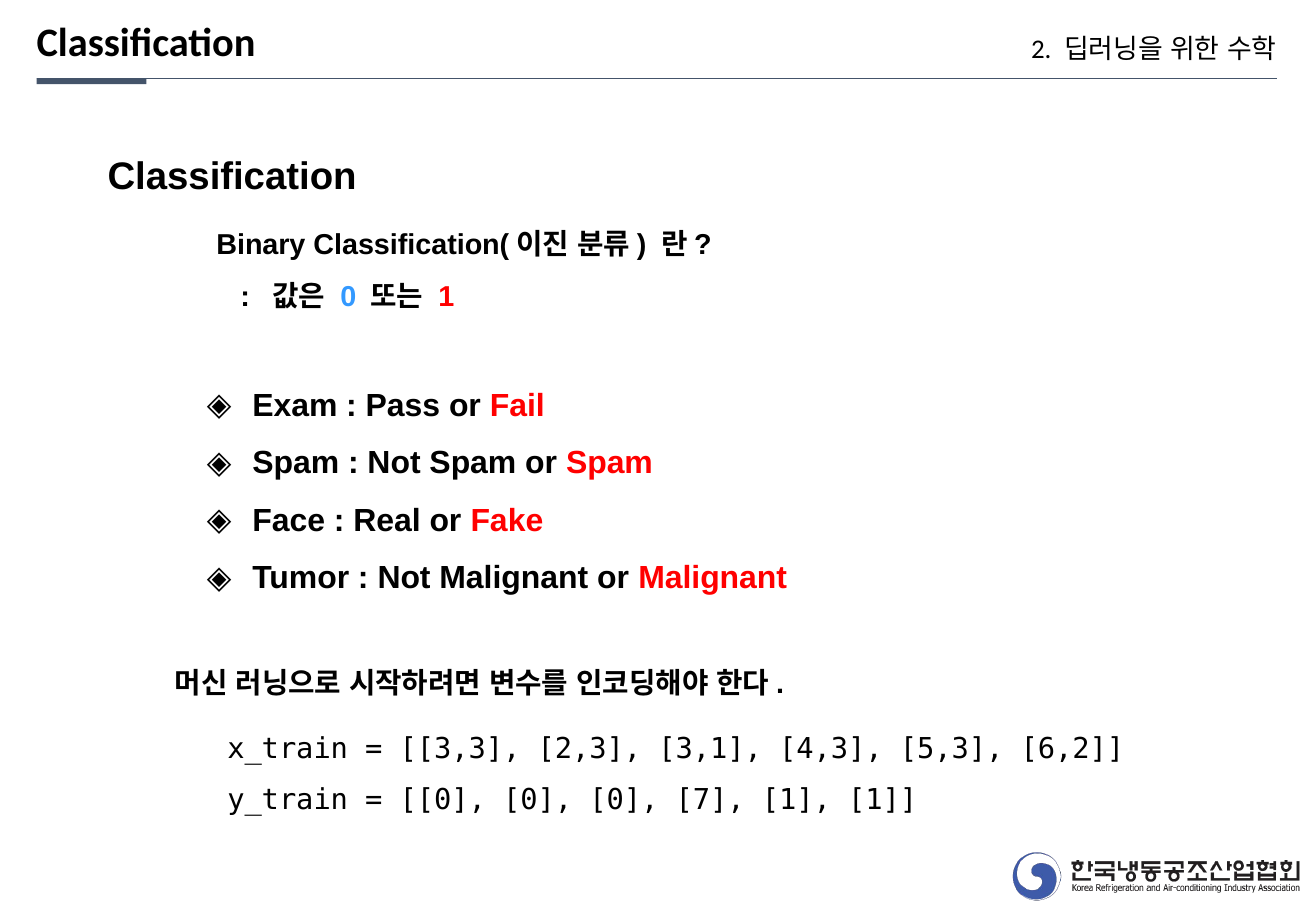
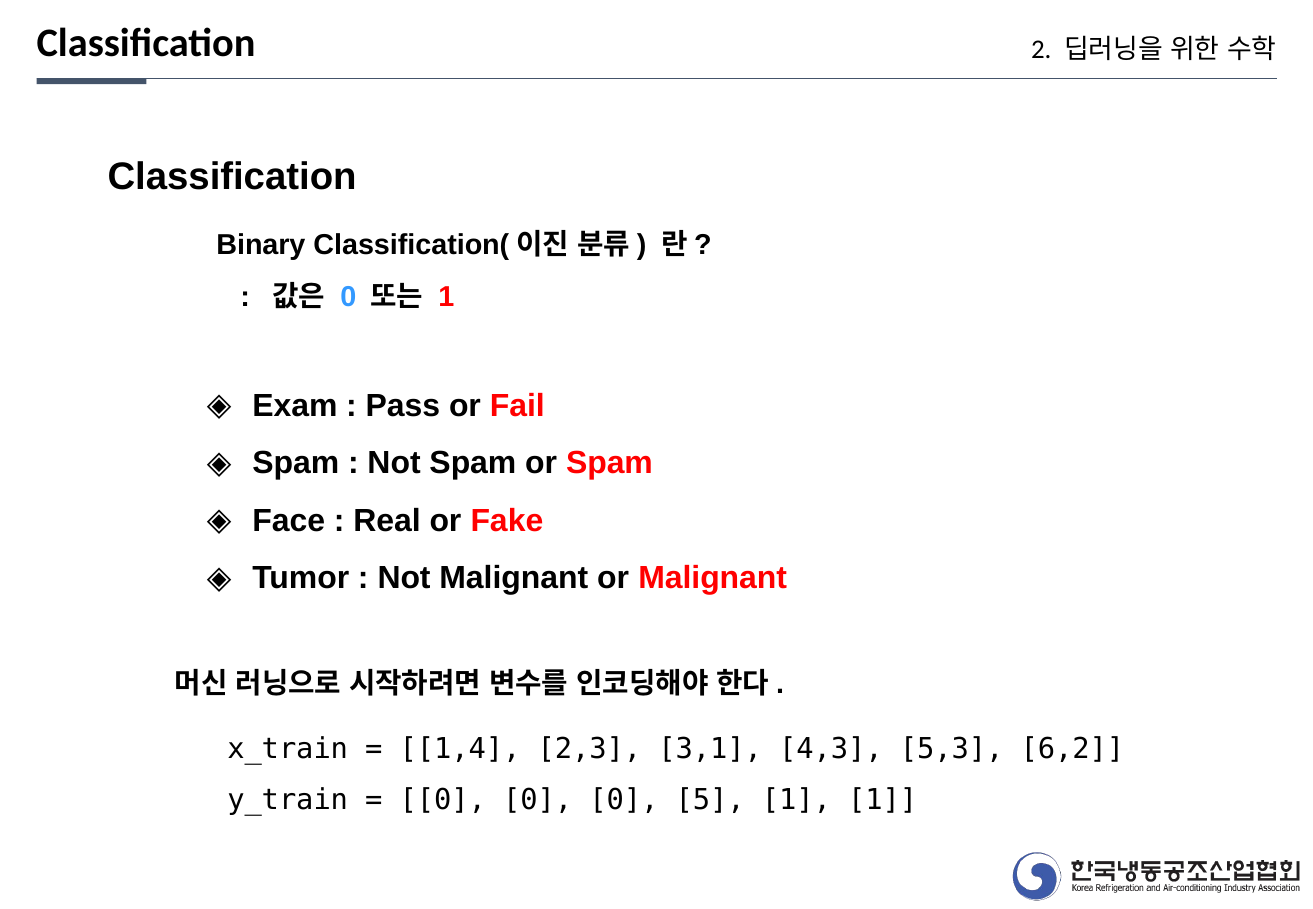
3,3: 3,3 -> 1,4 (460, 749)
7: 7 -> 5 (710, 800)
